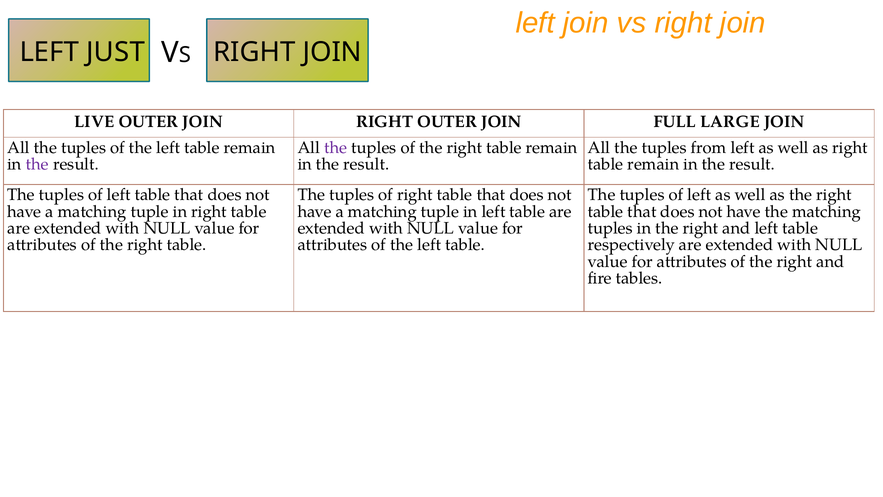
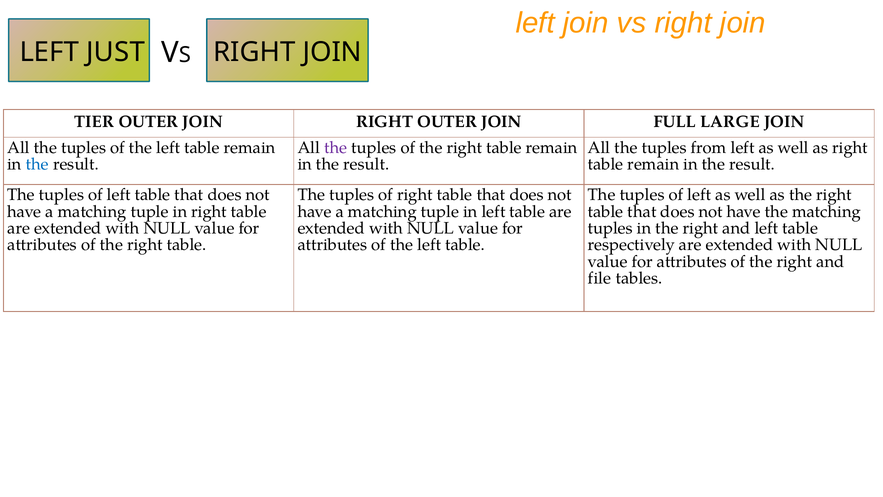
LIVE: LIVE -> TIER (94, 122)
the colour: purple -> blue (37, 164)
fire: fire -> file (600, 278)
